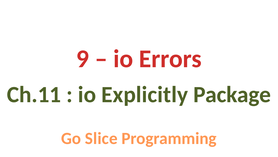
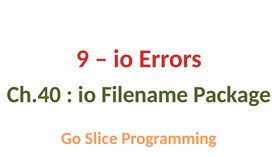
Ch.11: Ch.11 -> Ch.40 (34, 94)
Explicitly: Explicitly -> Filename (145, 94)
